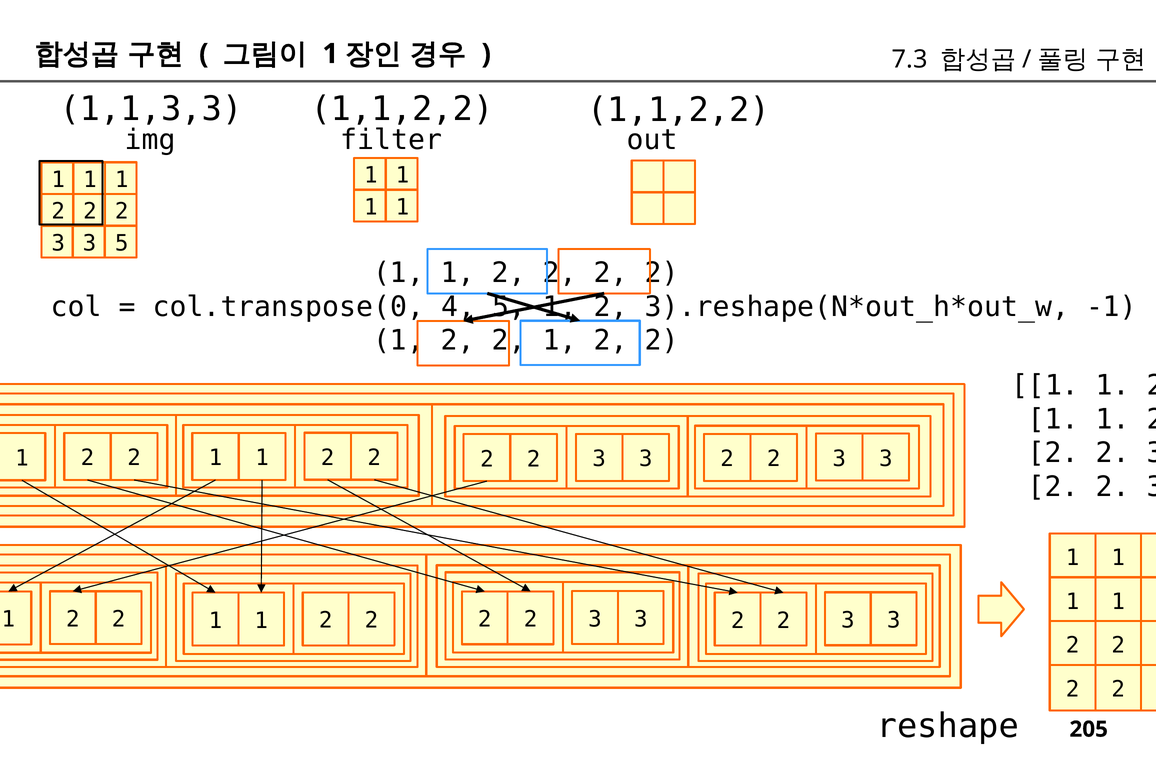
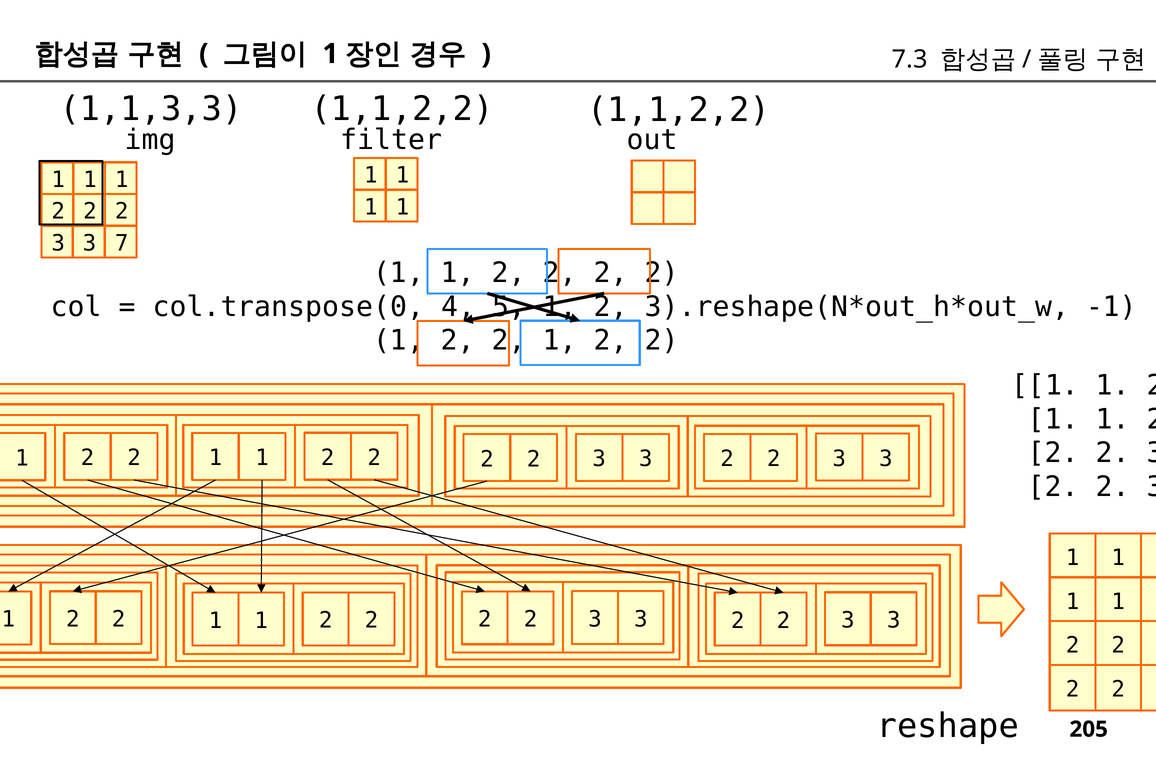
3 5: 5 -> 7 (122, 243)
